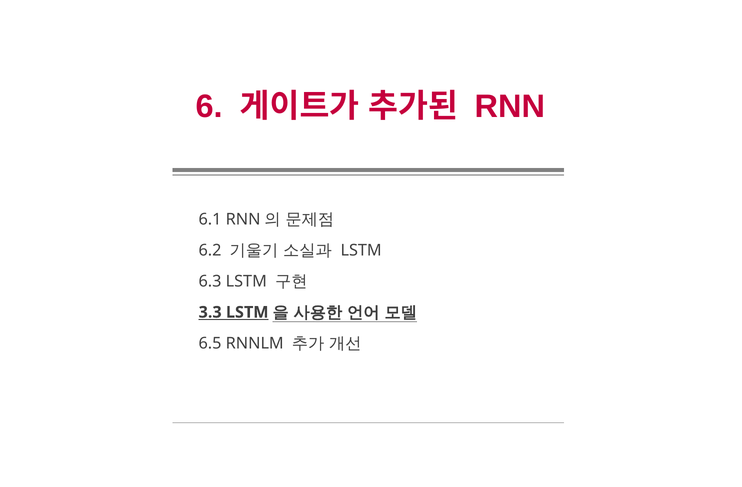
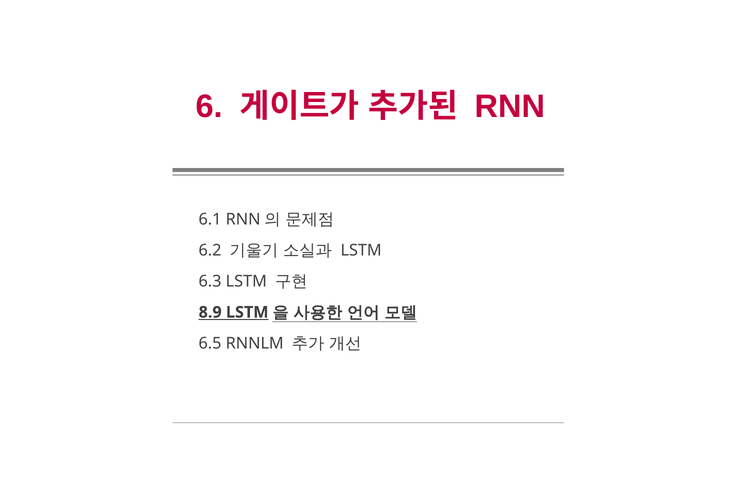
3.3: 3.3 -> 8.9 (210, 313)
